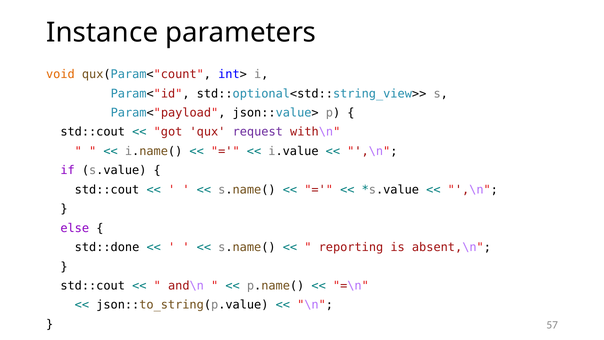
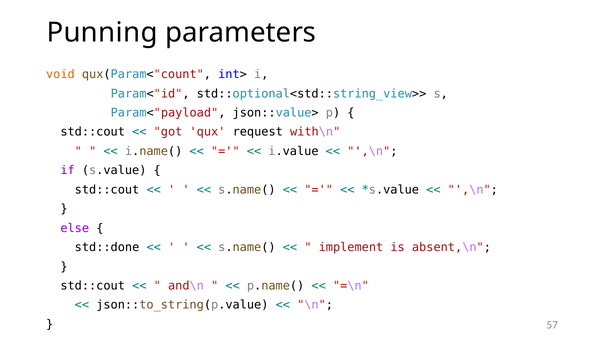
Instance: Instance -> Punning (102, 33)
request colour: purple -> black (258, 132)
reporting: reporting -> implement (351, 247)
